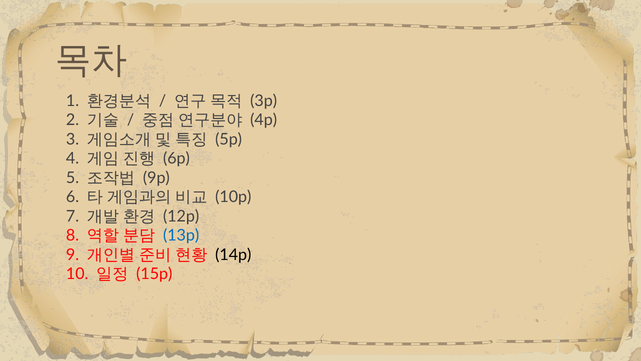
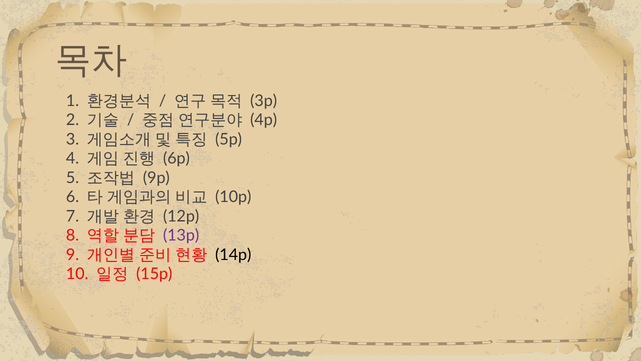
13p colour: blue -> purple (181, 235)
